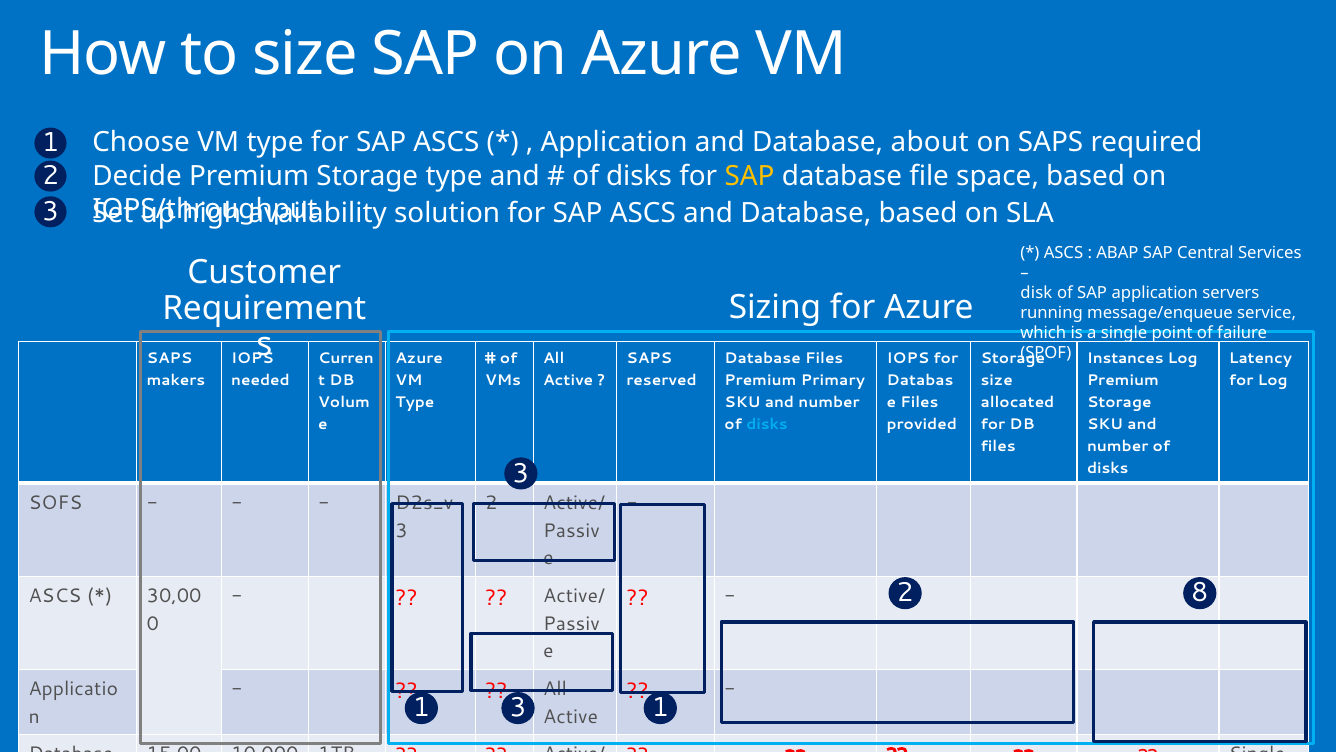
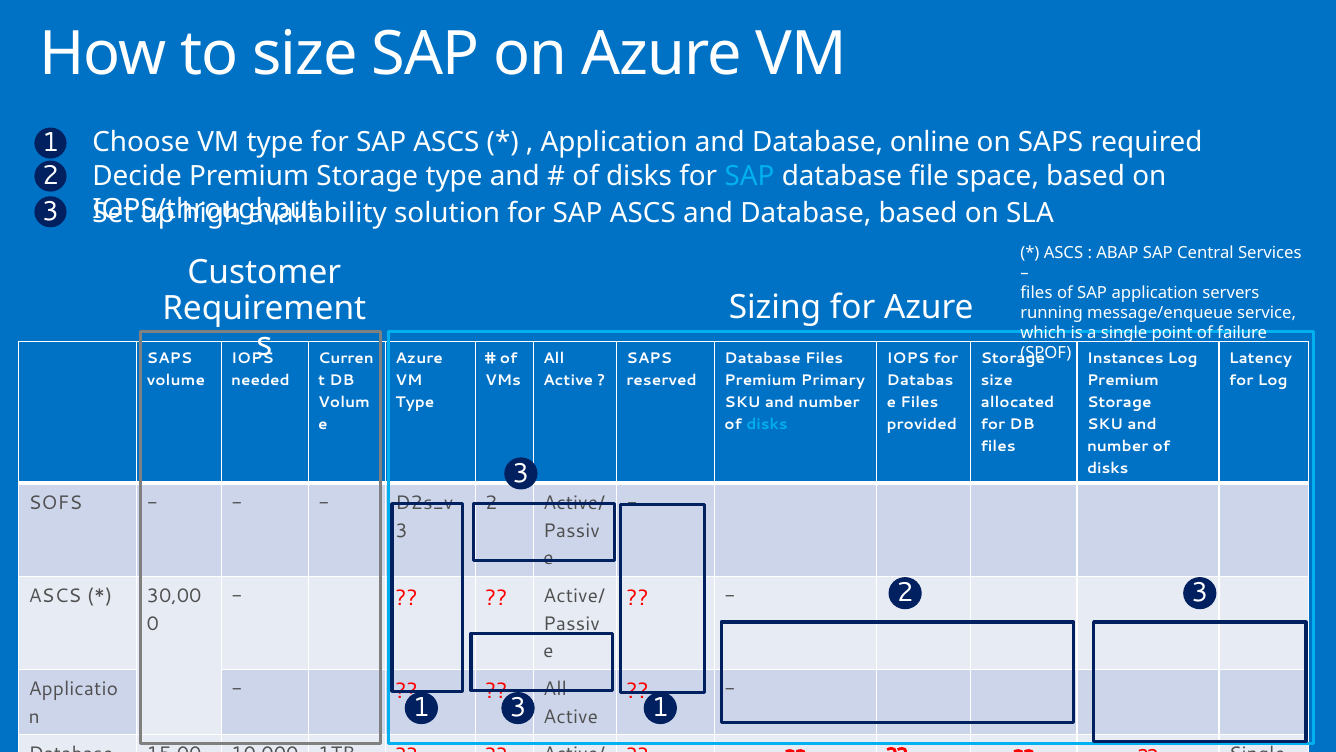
about: about -> online (930, 142)
SAP colour: yellow -> light blue (749, 176)
disk: disk -> files (1036, 292)
makers: makers -> volume (176, 380)
8: 8 -> 3 (1200, 593)
